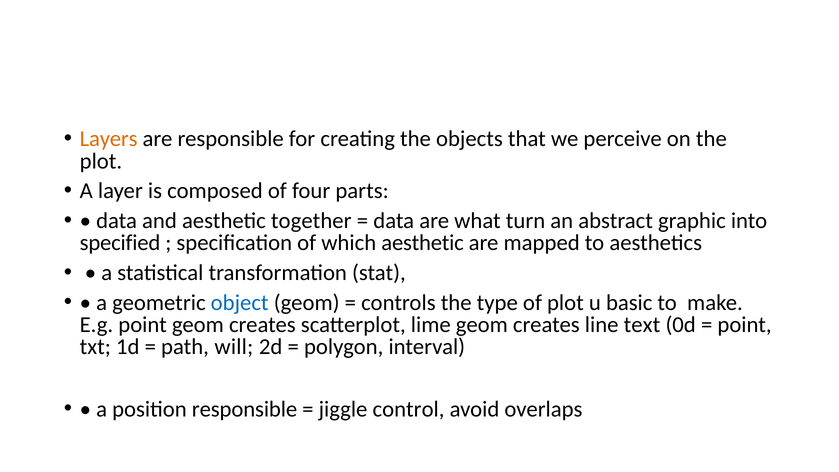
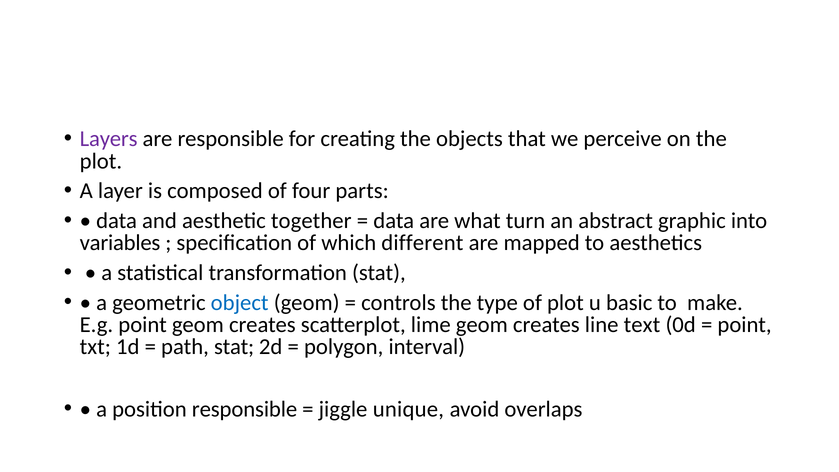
Layers colour: orange -> purple (109, 139)
specified: specified -> variables (120, 243)
which aesthetic: aesthetic -> different (422, 243)
path will: will -> stat (234, 347)
control: control -> unique (408, 409)
